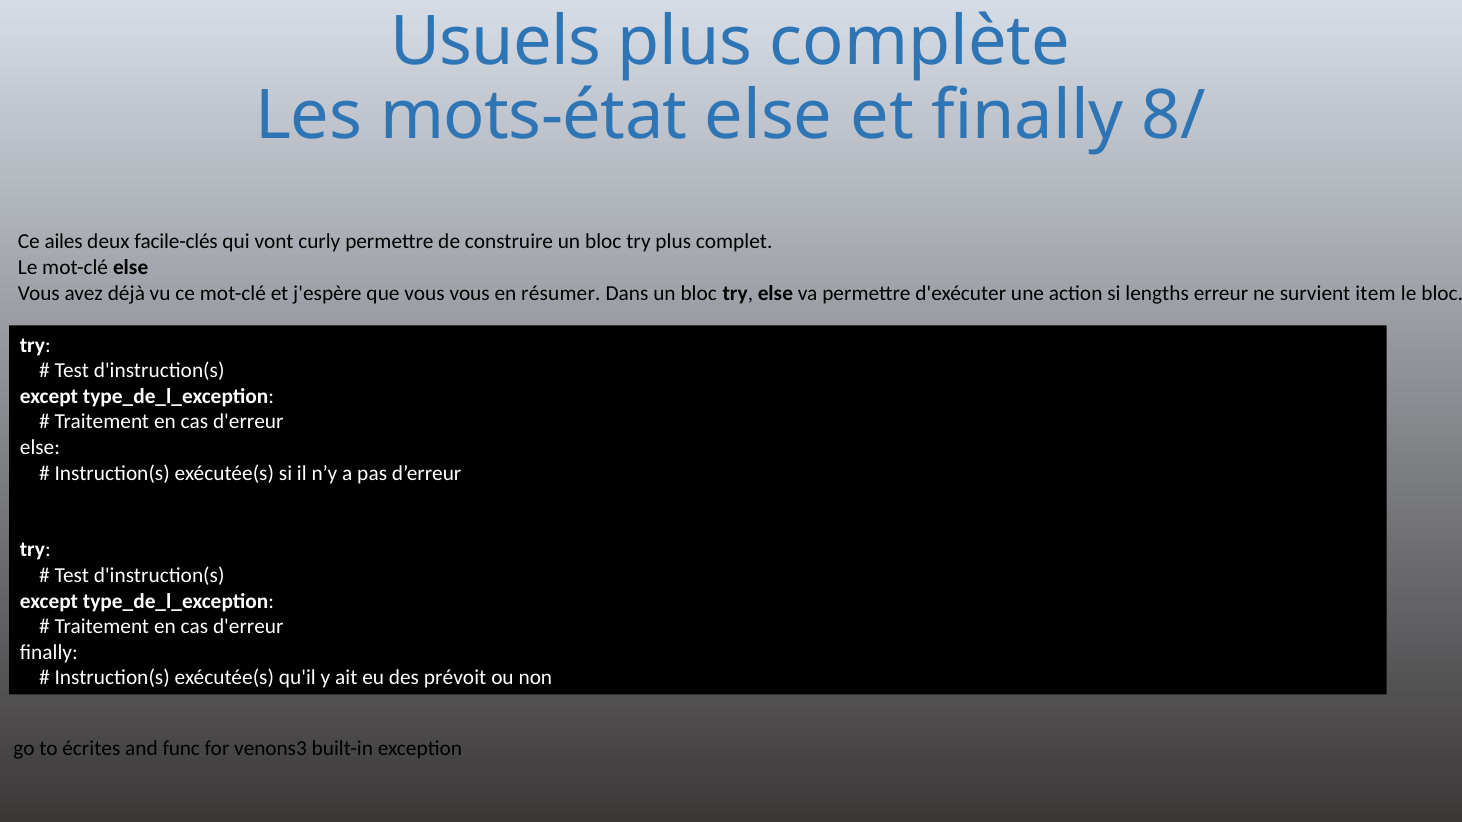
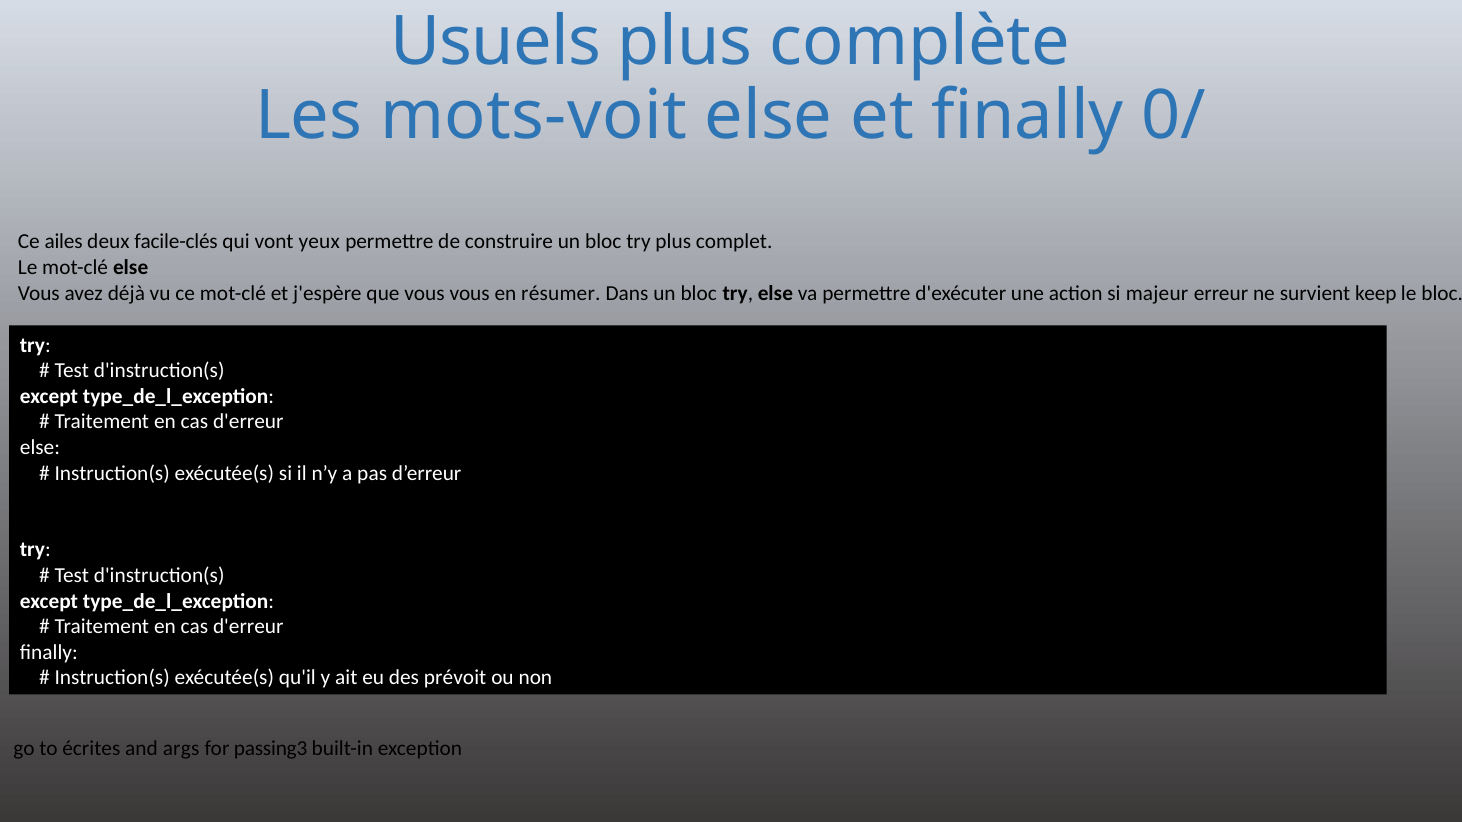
mots-état: mots-état -> mots-voit (533, 116)
8/: 8/ -> 0/ (1174, 116)
curly: curly -> yeux (319, 242)
lengths: lengths -> majeur (1157, 293)
item: item -> keep (1376, 293)
func: func -> args (181, 749)
venons3: venons3 -> passing3 (271, 749)
